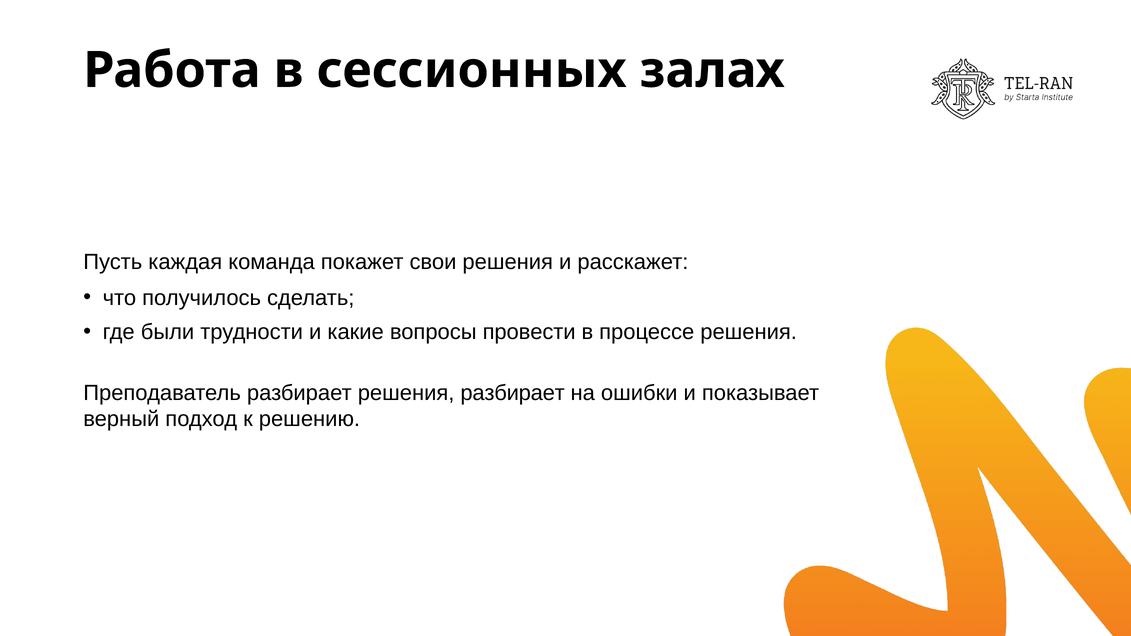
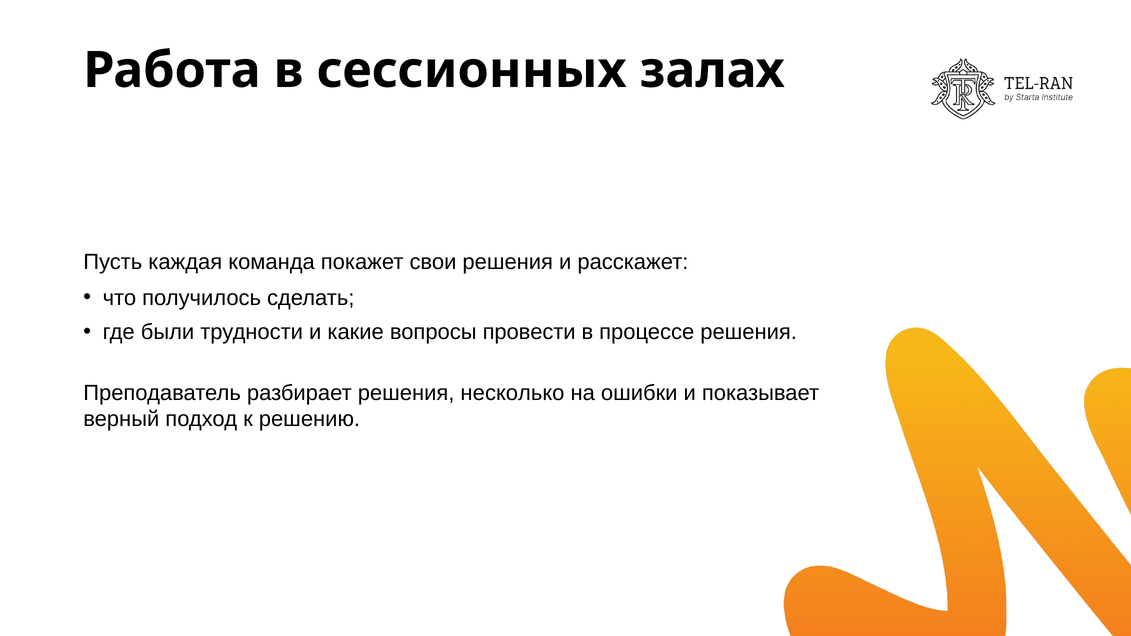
решения разбирает: разбирает -> несколько (512, 393)
